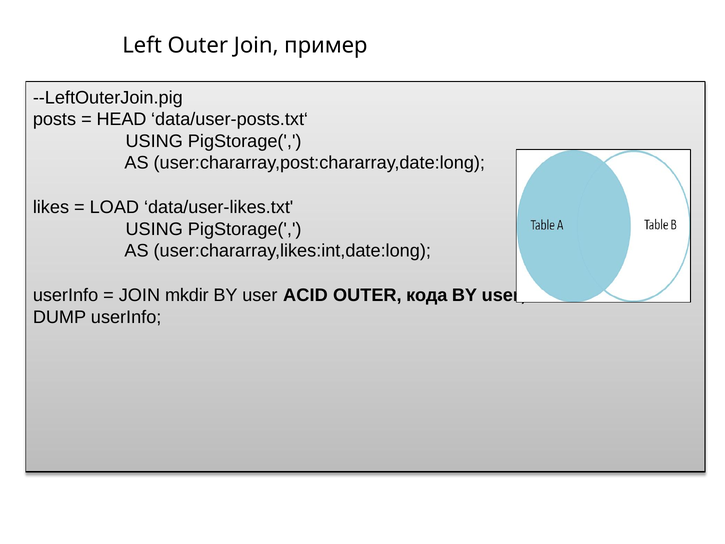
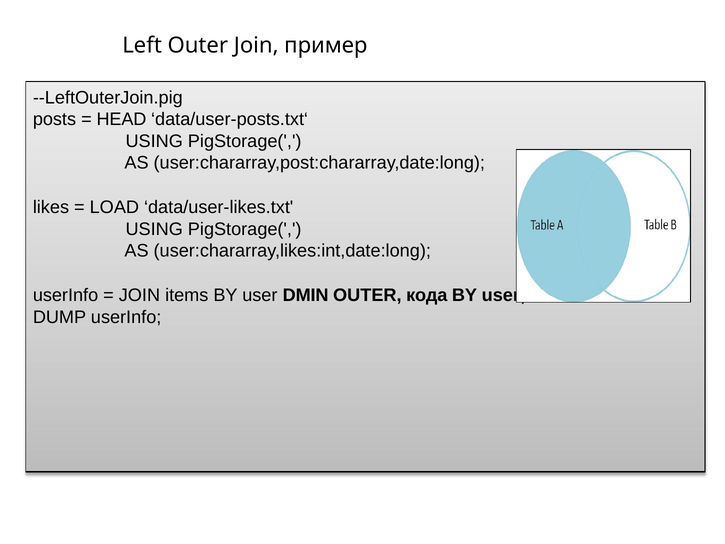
mkdir: mkdir -> items (187, 295)
ACID: ACID -> DMIN (306, 295)
